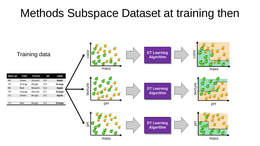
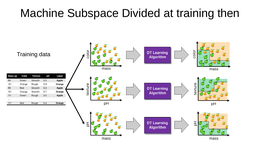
Methods: Methods -> Machine (42, 13)
Dataset: Dataset -> Divided (141, 13)
